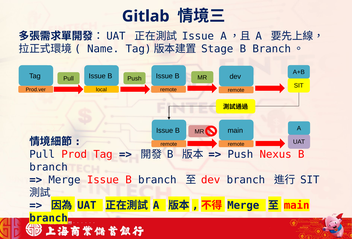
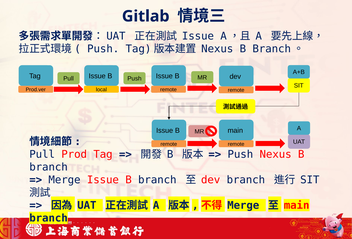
Name: Name -> Push (103, 49)
Stage: Stage -> Nexus (217, 49)
